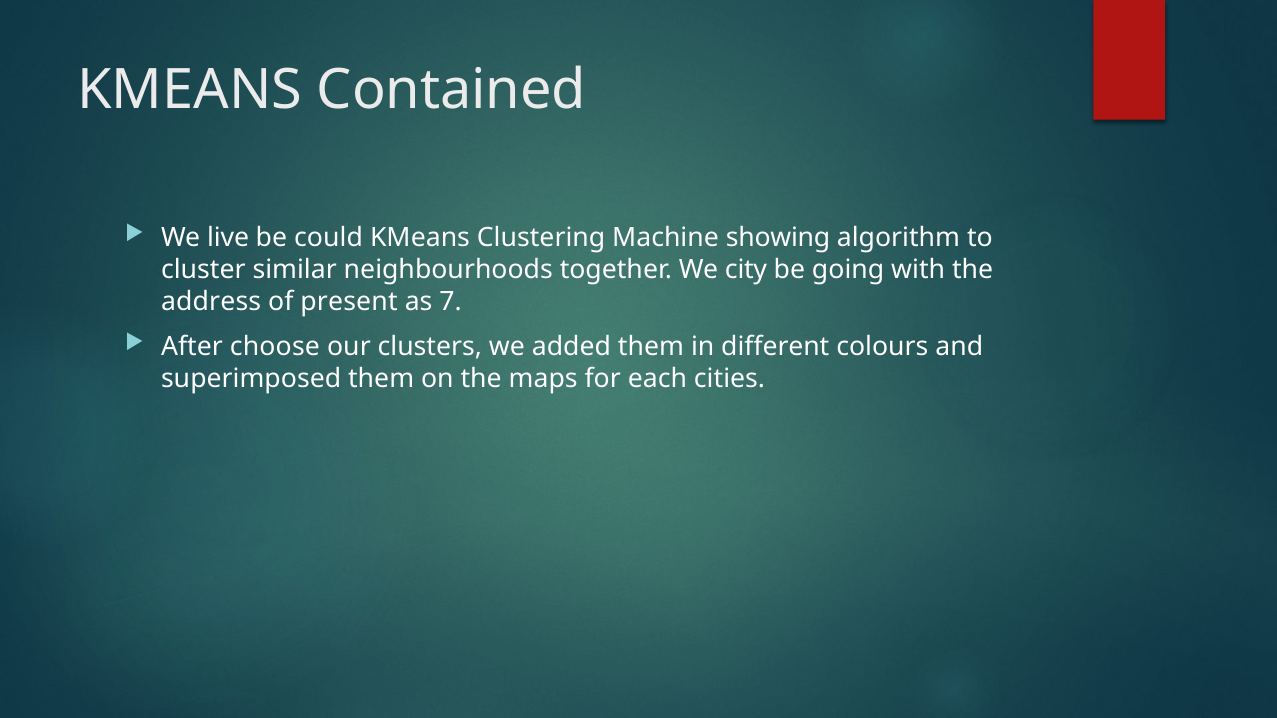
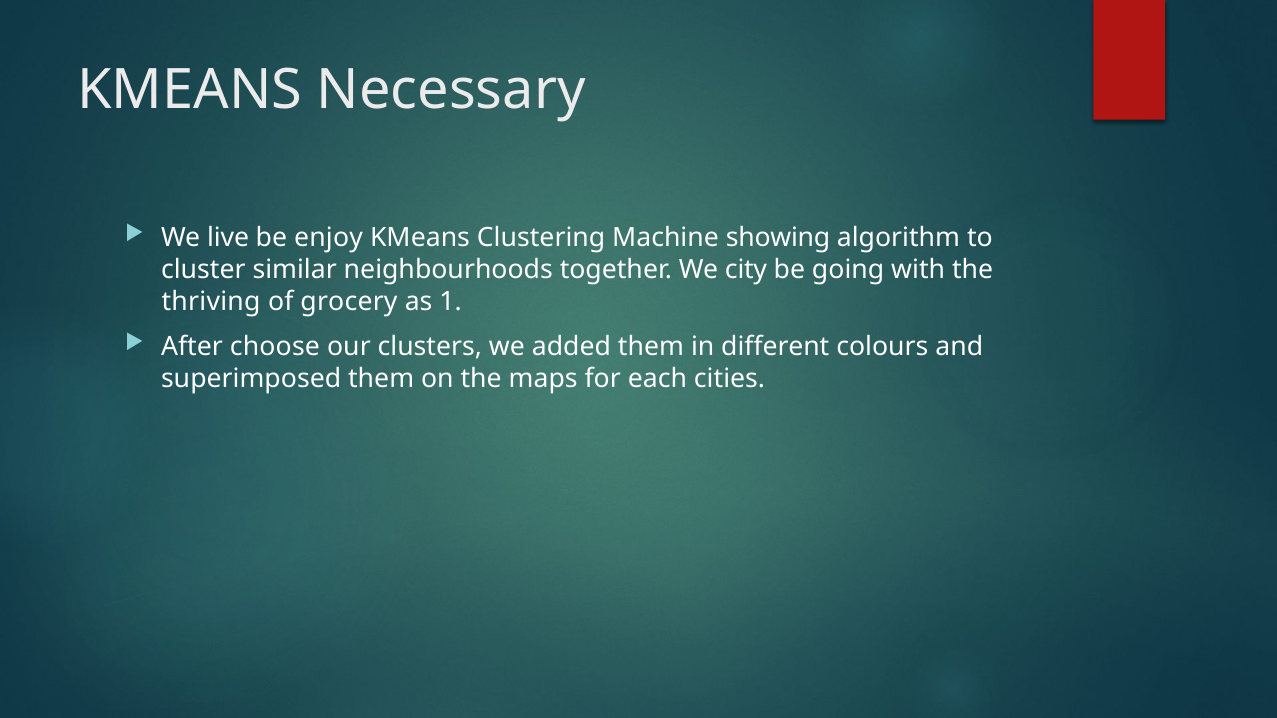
Contained: Contained -> Necessary (451, 90)
could: could -> enjoy (328, 238)
address: address -> thriving (211, 302)
present: present -> grocery (349, 302)
7: 7 -> 1 (451, 302)
